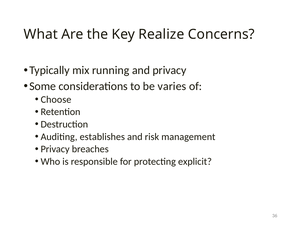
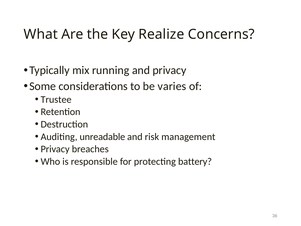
Choose: Choose -> Trustee (56, 99)
establishes: establishes -> unreadable (102, 137)
explicit: explicit -> battery (195, 161)
